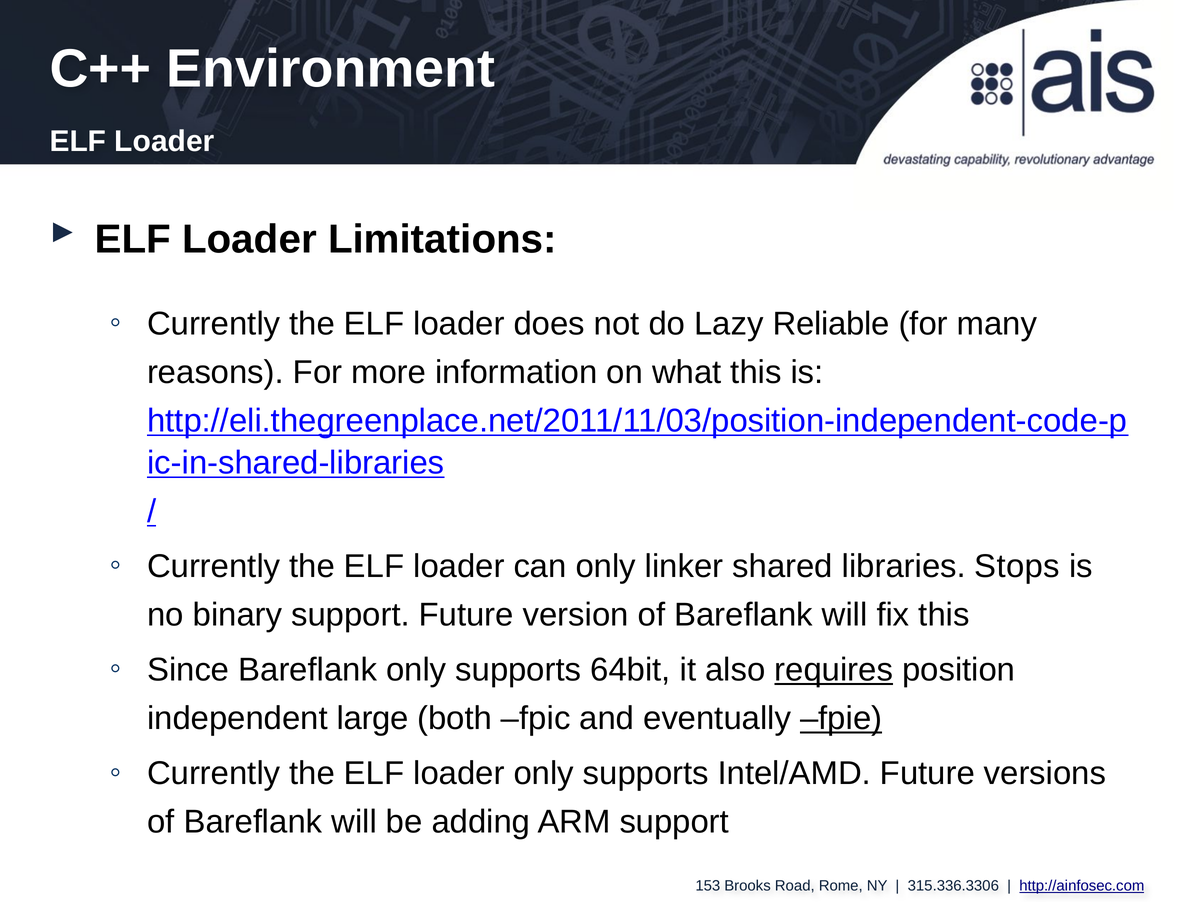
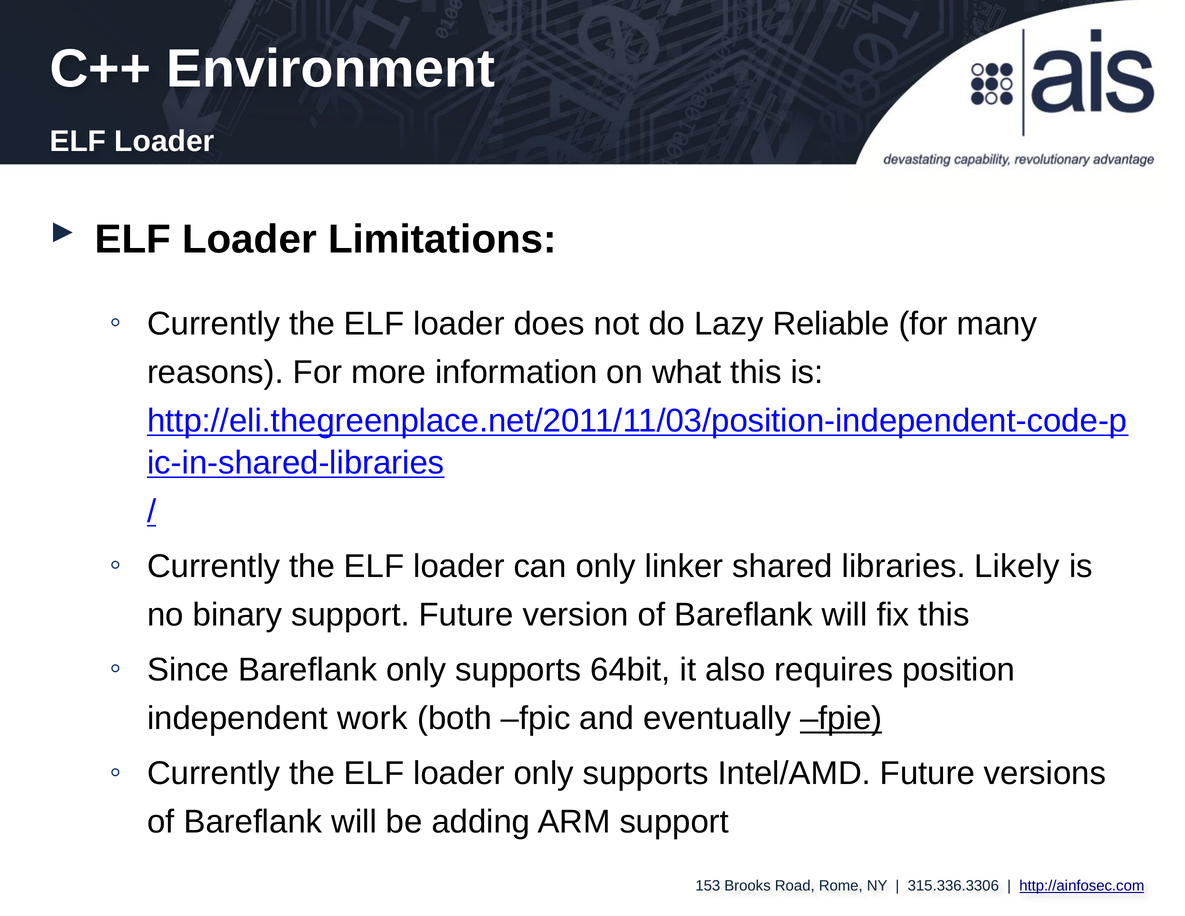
Stops: Stops -> Likely (1017, 566)
requires underline: present -> none (834, 670)
large: large -> work (372, 718)
